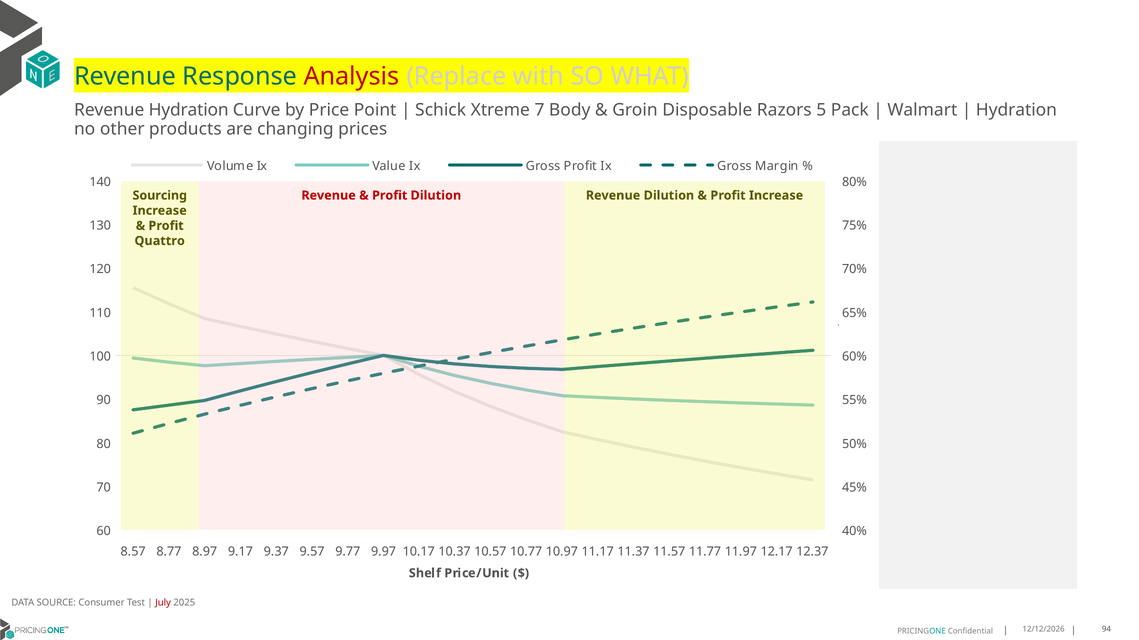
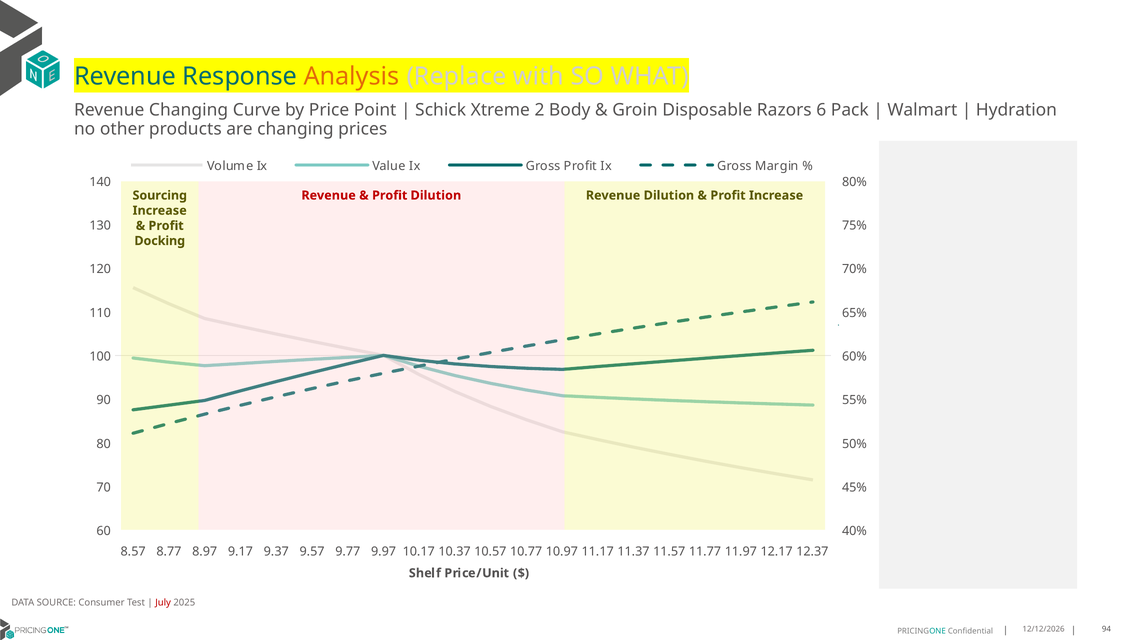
Analysis colour: red -> orange (352, 77)
Revenue Hydration: Hydration -> Changing (189, 110)
7: 7 -> 2 (539, 110)
5: 5 -> 6 (821, 110)
Quattro: Quattro -> Docking (160, 241)
